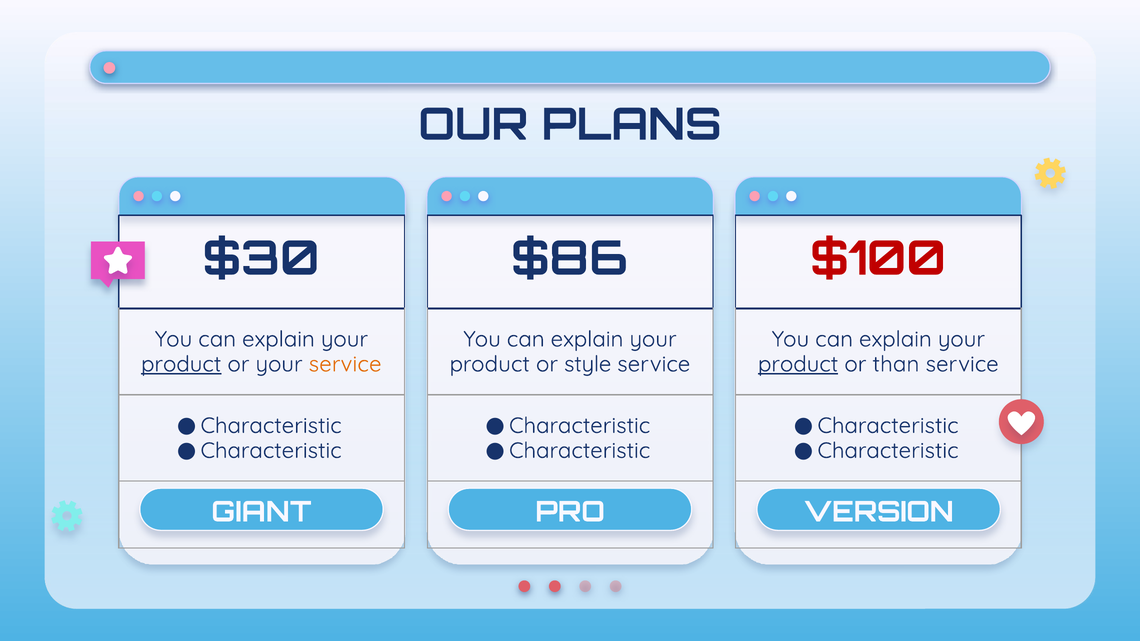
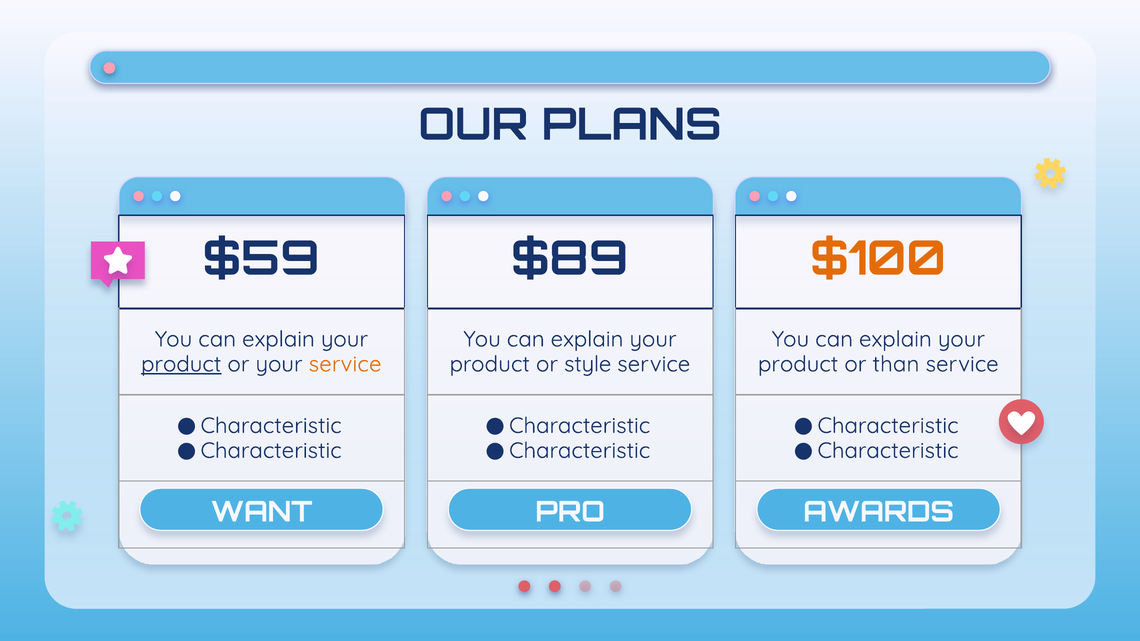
$30: $30 -> $59 (261, 259)
$86: $86 -> $89 (570, 259)
$100 colour: red -> orange (878, 259)
product underline: present -> none (798, 364)
GIANT: GIANT -> WANT (262, 512)
VERSION: VERSION -> AWARDS (879, 512)
